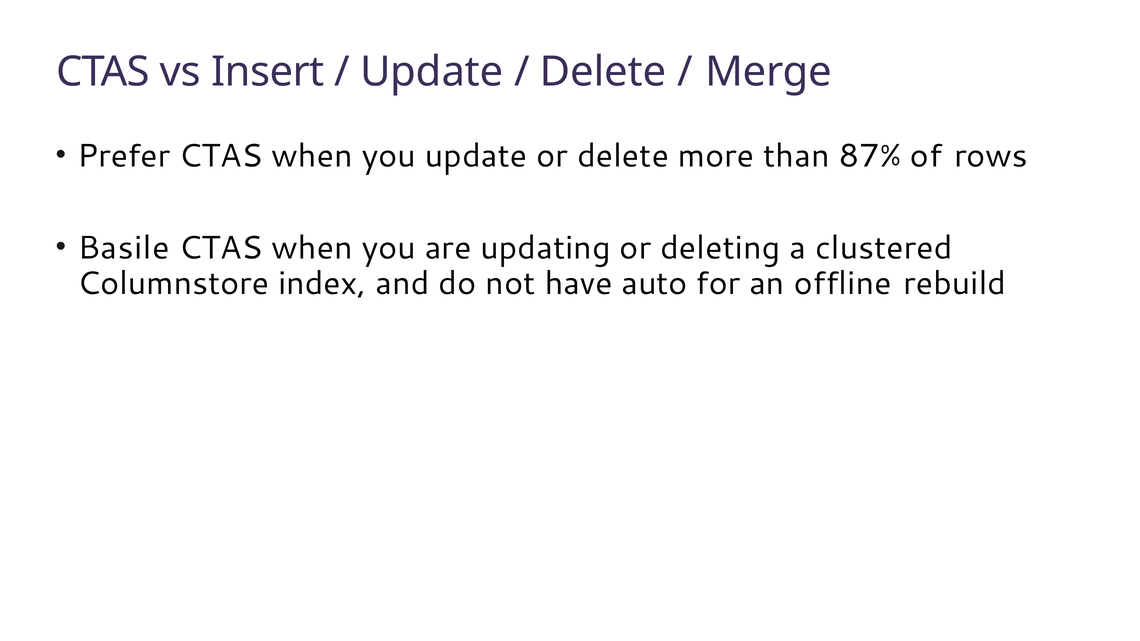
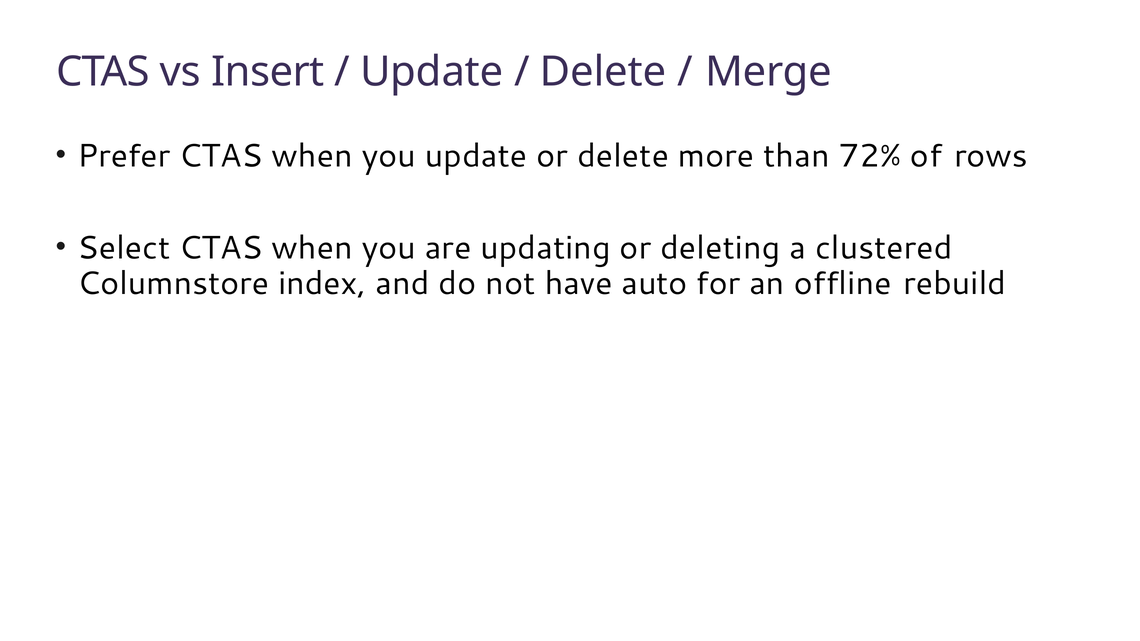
87%: 87% -> 72% (870, 156)
Basile: Basile -> Select (124, 248)
